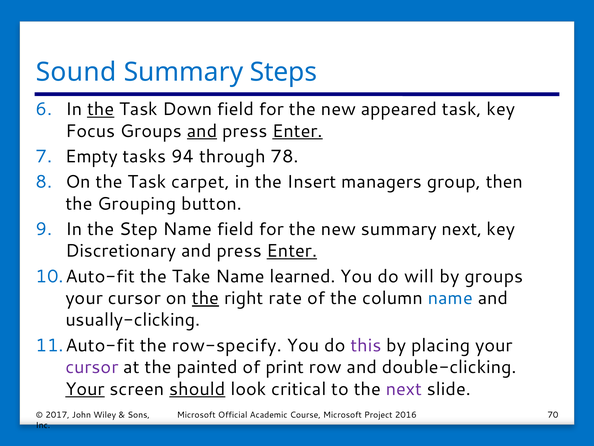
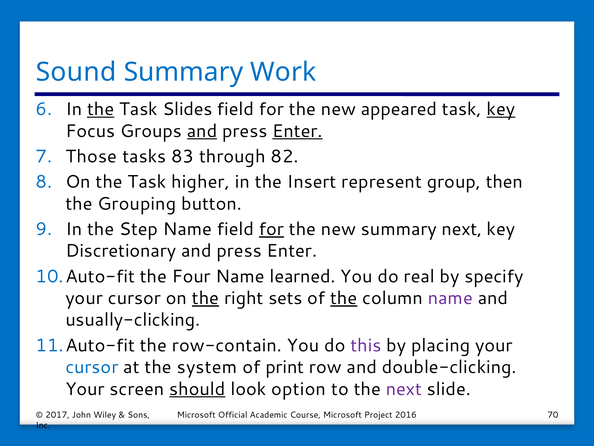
Steps: Steps -> Work (283, 72)
Down: Down -> Slides (187, 109)
key underline: none -> present (501, 109)
Empty: Empty -> Those (91, 156)
94: 94 -> 83 (183, 156)
78: 78 -> 82 (285, 156)
carpet: carpet -> higher (201, 182)
managers: managers -> represent (382, 182)
for underline: none -> present (271, 229)
Enter underline: present -> none (292, 251)
Take: Take -> Four (191, 276)
will: will -> real (419, 276)
by groups: groups -> specify (494, 276)
rate: rate -> sets (285, 298)
the underline: none -> present (344, 298)
name colour: blue -> purple (450, 298)
row-specify: row-specify -> row-contain (227, 345)
cursor colour: purple -> blue (92, 367)
painted: painted -> system (207, 367)
Your underline: present -> none (85, 389)
critical: critical -> option (299, 389)
